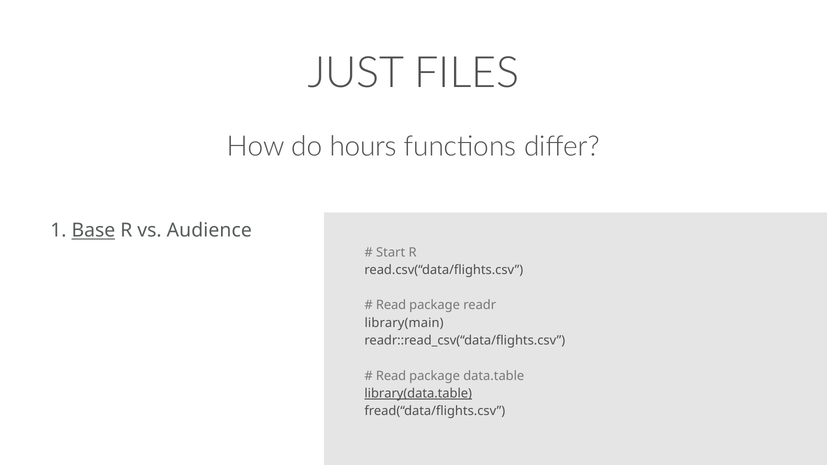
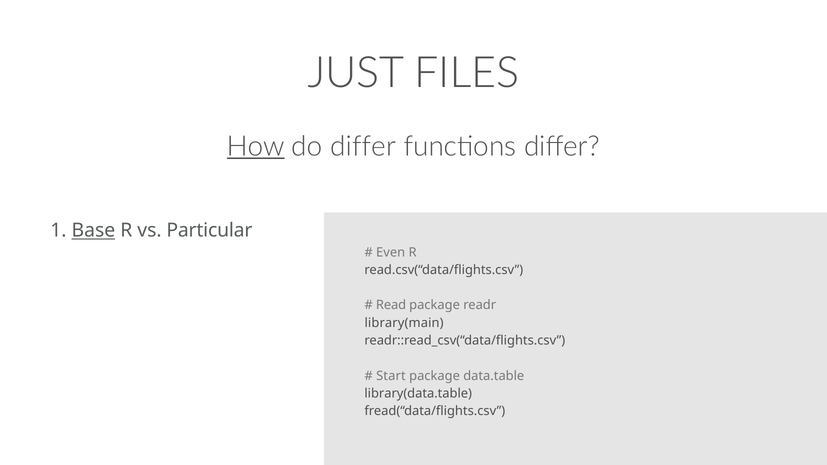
How underline: none -> present (256, 146)
do hours: hours -> differ (363, 146)
Audience: Audience -> Particular (209, 231)
Start: Start -> Even (391, 252)
Read: Read -> Start (391, 376)
library(data.table underline: present -> none (418, 394)
